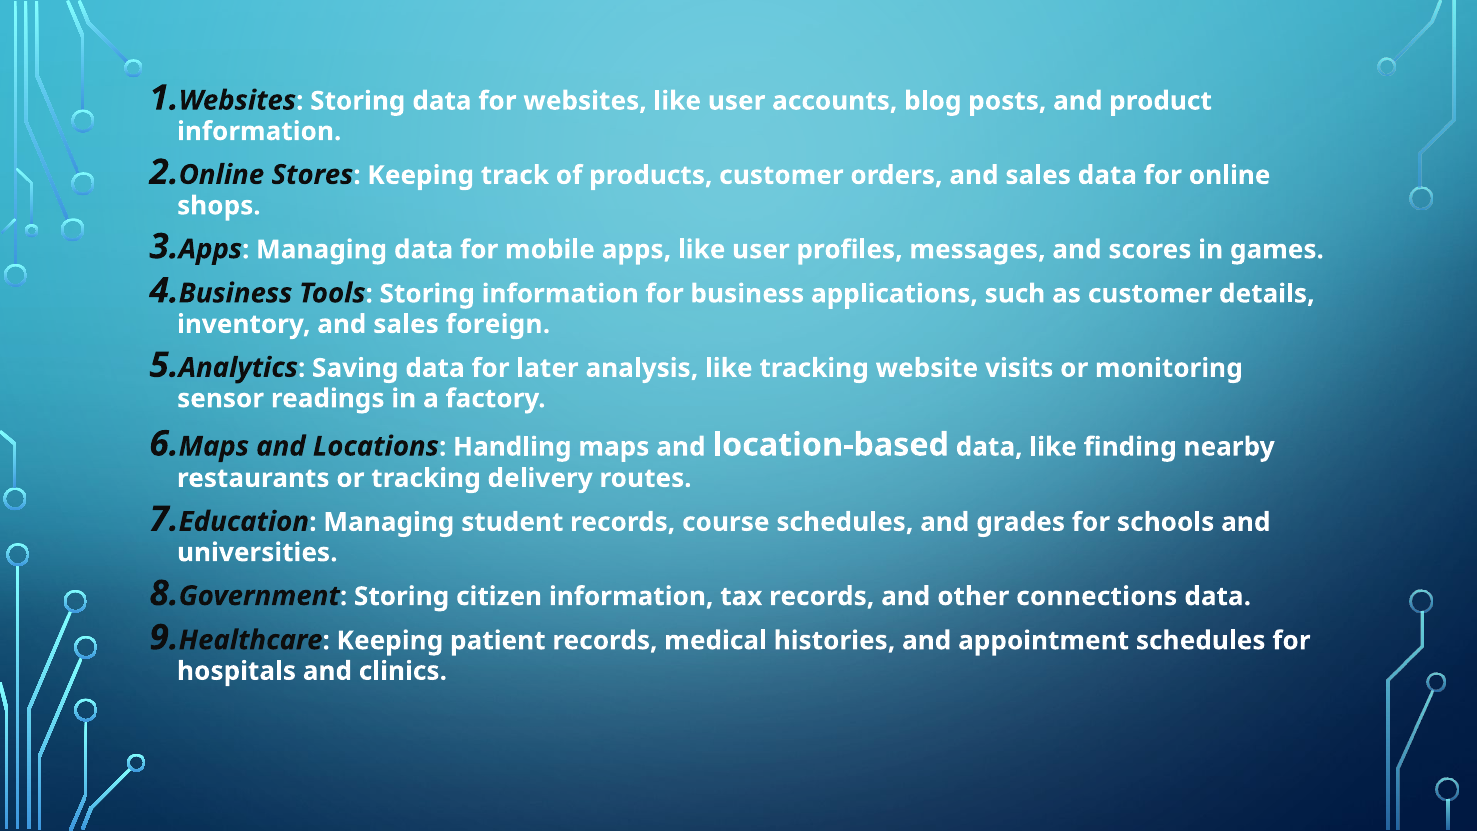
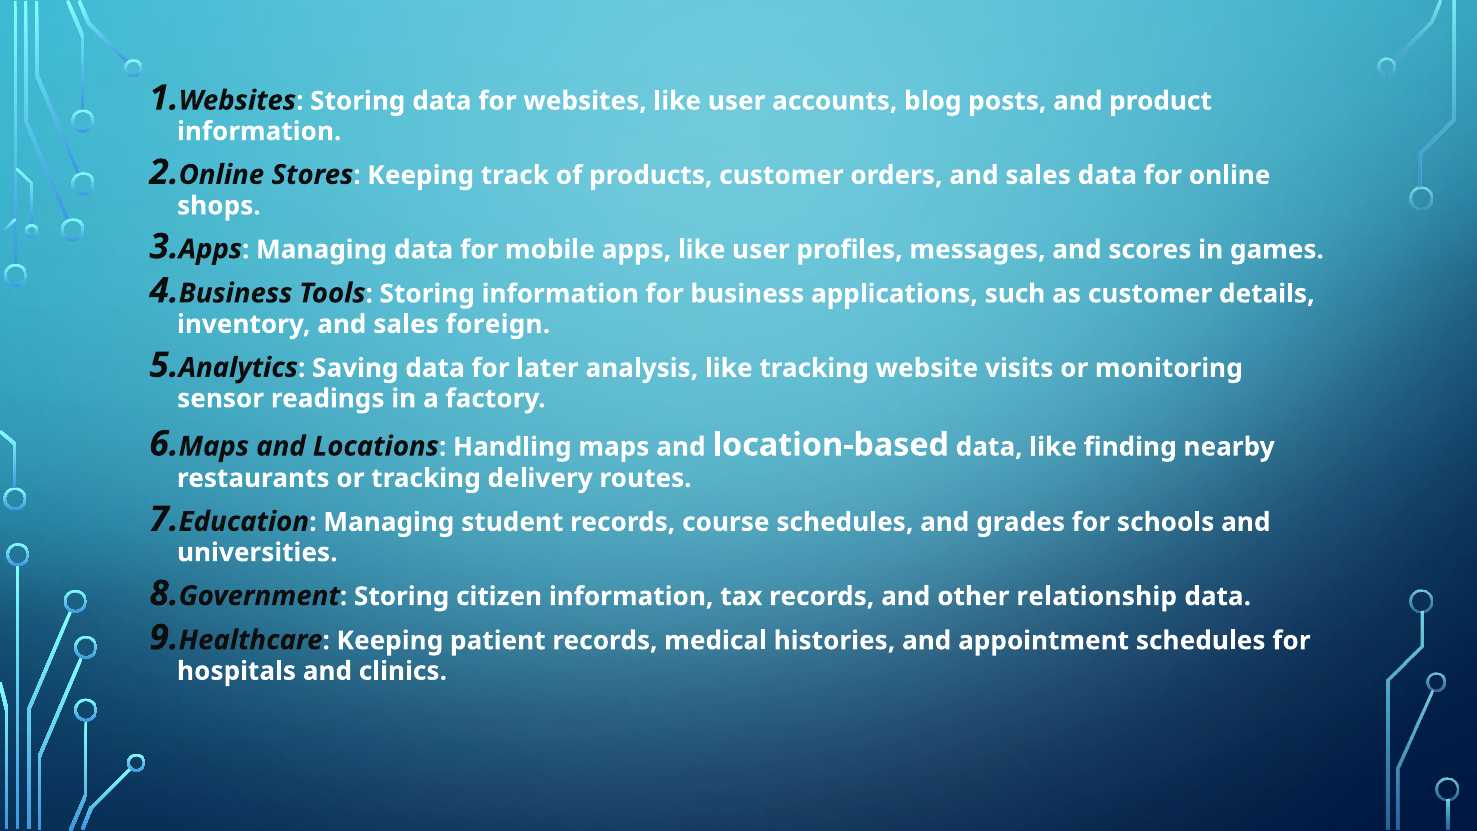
connections: connections -> relationship (1097, 596)
